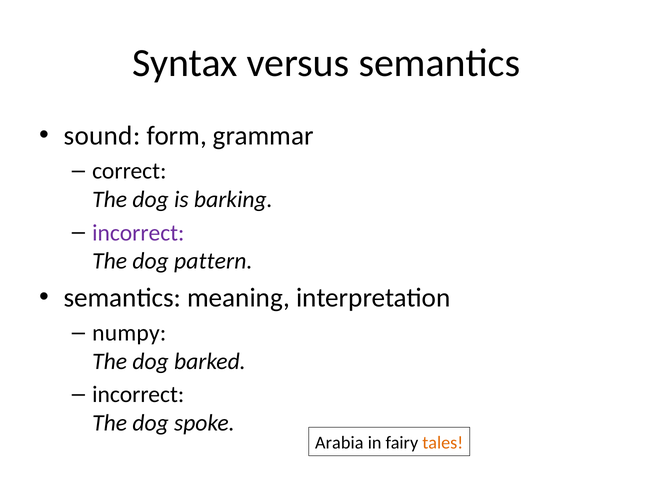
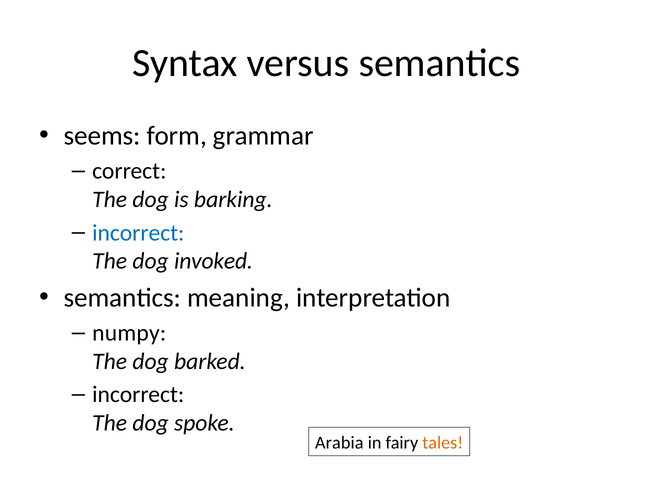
sound: sound -> seems (102, 136)
incorrect colour: purple -> blue (138, 233)
pattern: pattern -> invoked (213, 261)
